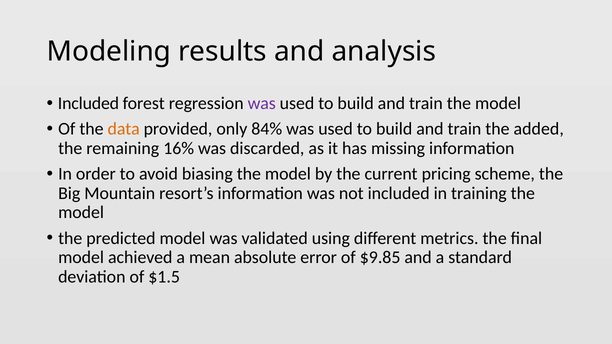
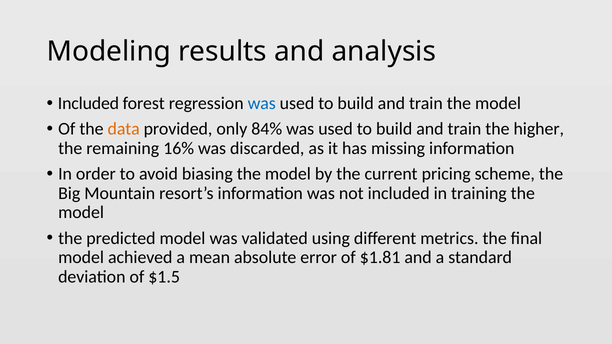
was colour: purple -> blue (262, 103)
added: added -> higher (539, 129)
$9.85: $9.85 -> $1.81 (380, 258)
